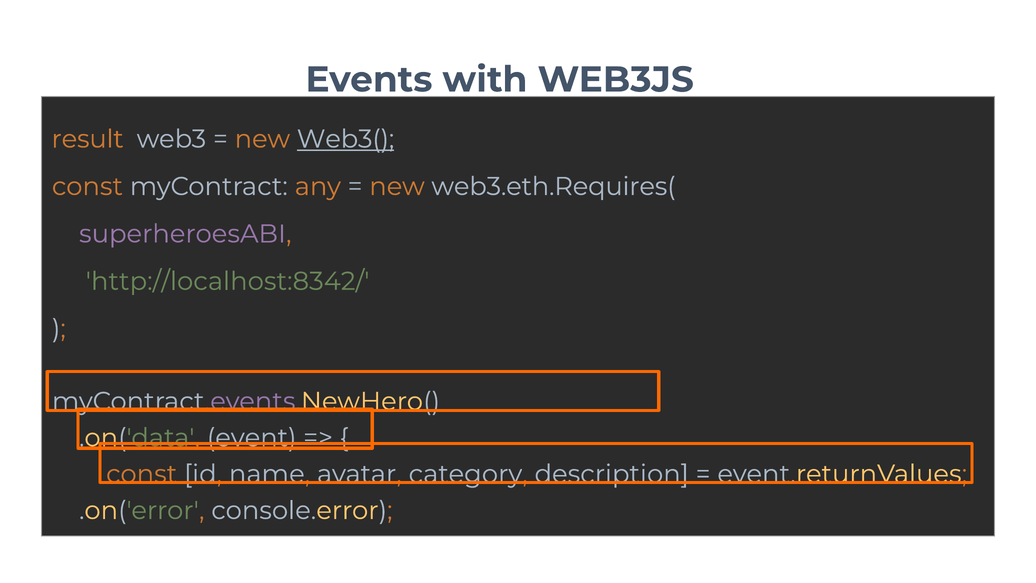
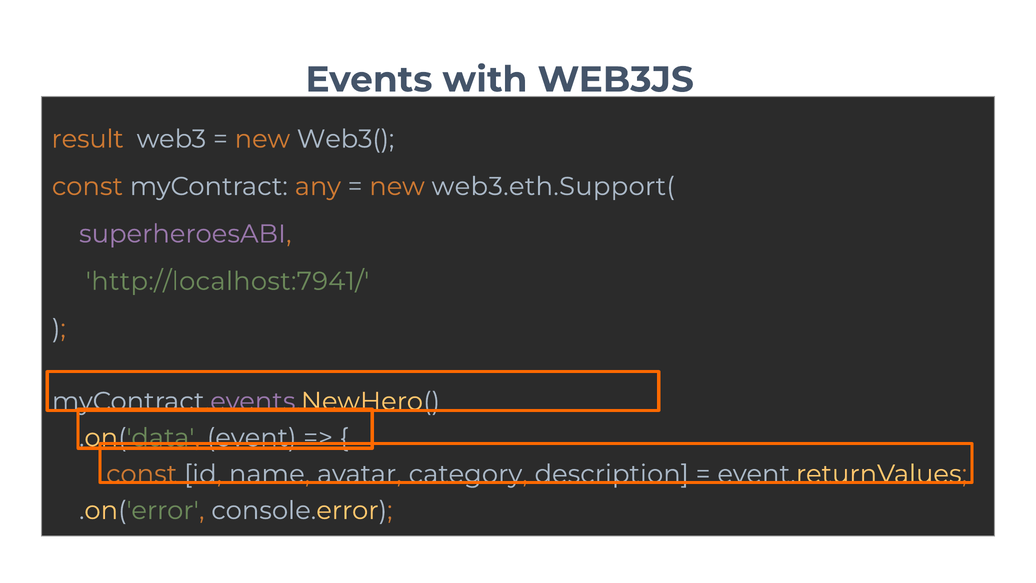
Web3( underline: present -> none (346, 139)
web3.eth.Requires(: web3.eth.Requires( -> web3.eth.Support( (553, 186)
http://localhost:8342/: http://localhost:8342/ -> http://localhost:7941/ (228, 281)
